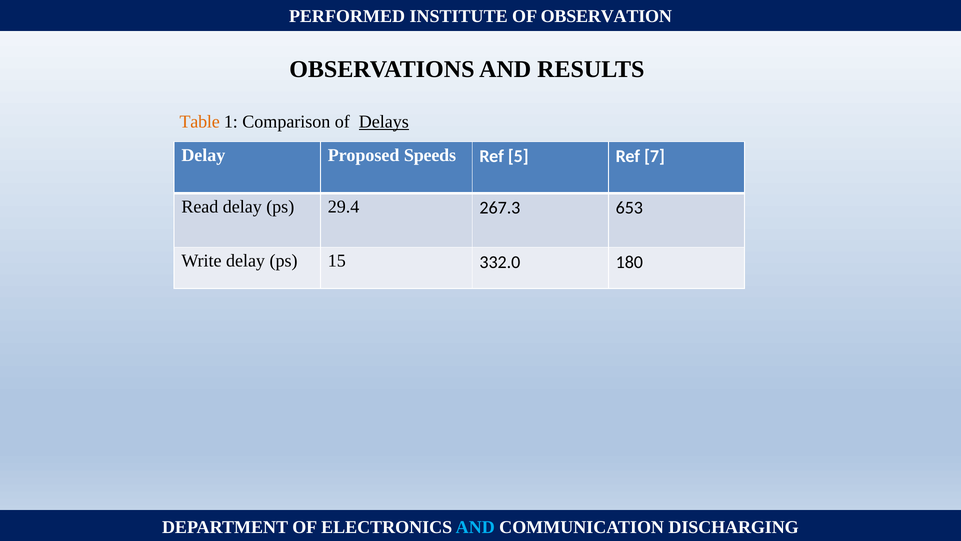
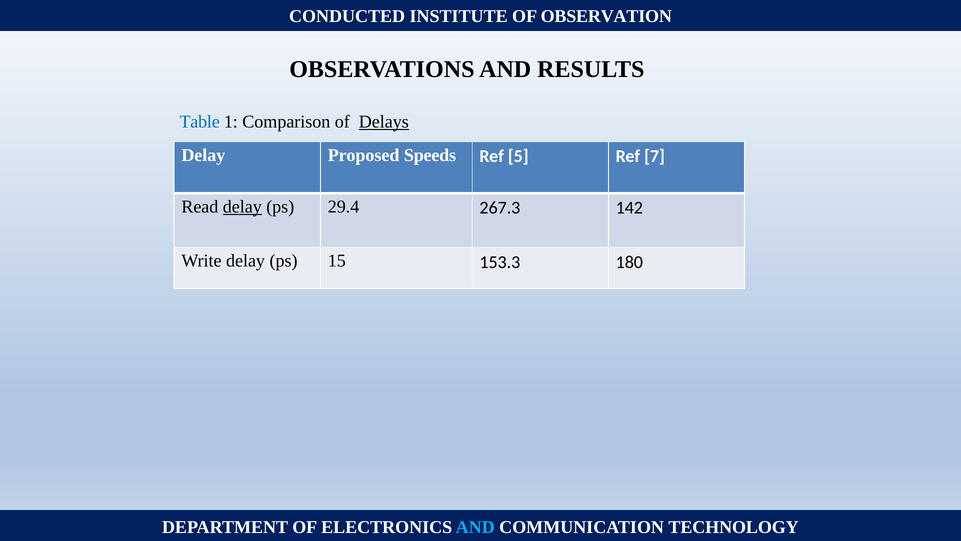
PERFORMED: PERFORMED -> CONDUCTED (347, 16)
Table colour: orange -> blue (200, 122)
delay underline: none -> present (242, 207)
653: 653 -> 142 (629, 208)
332.0: 332.0 -> 153.3 (500, 262)
DISCHARGING: DISCHARGING -> TECHNOLOGY (734, 527)
